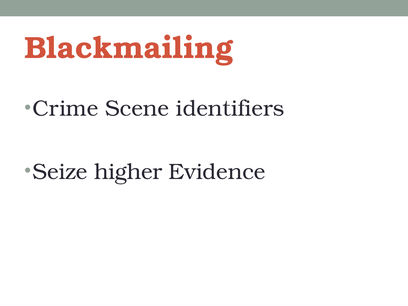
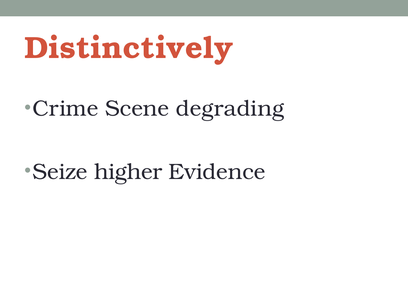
Blackmailing: Blackmailing -> Distinctively (129, 48)
identifiers: identifiers -> degrading (230, 109)
